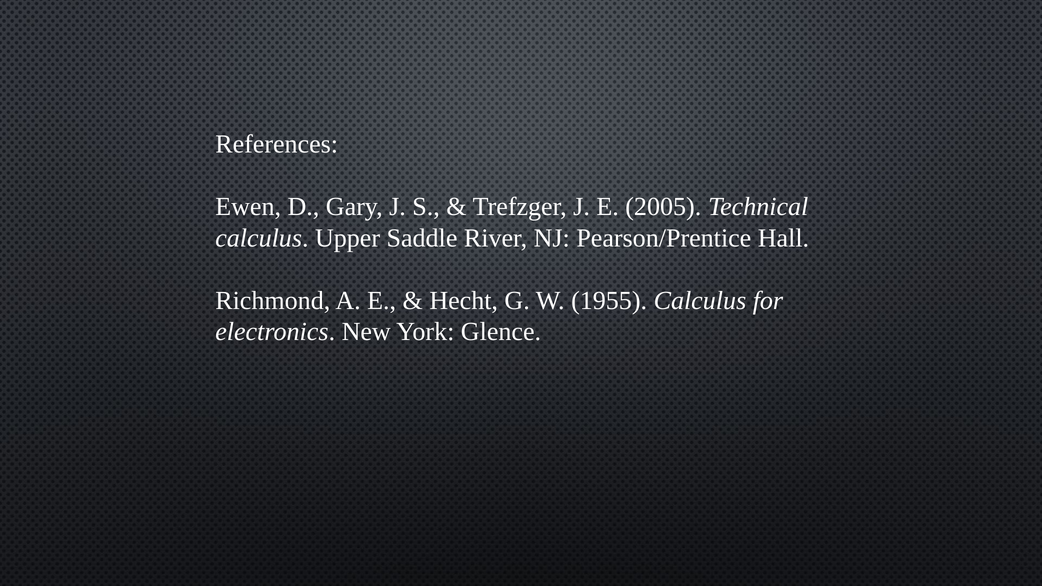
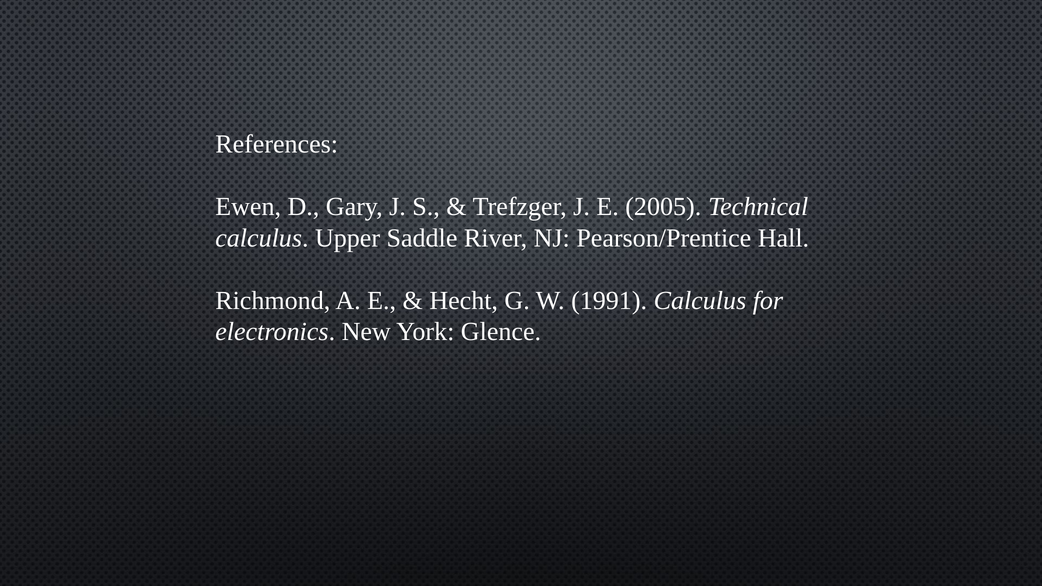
1955: 1955 -> 1991 (609, 301)
